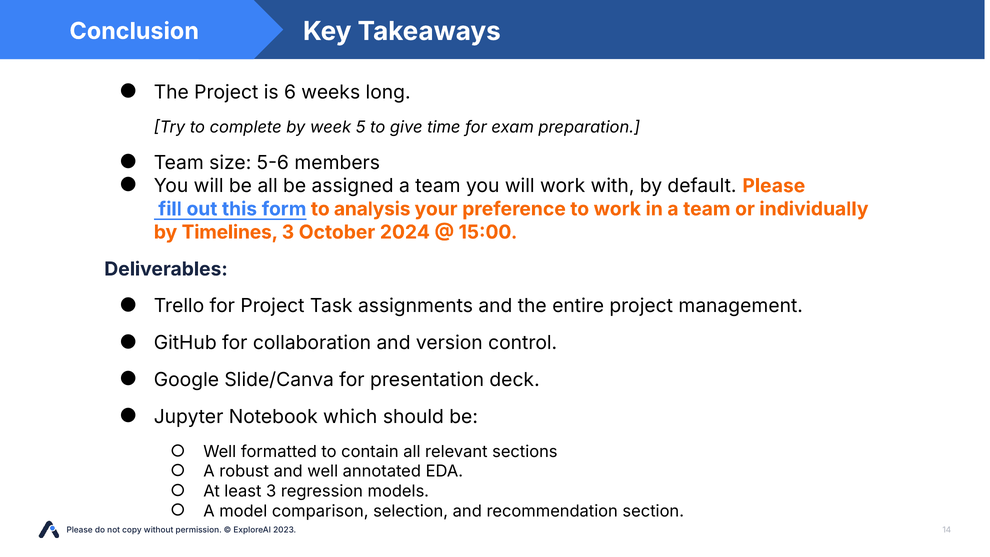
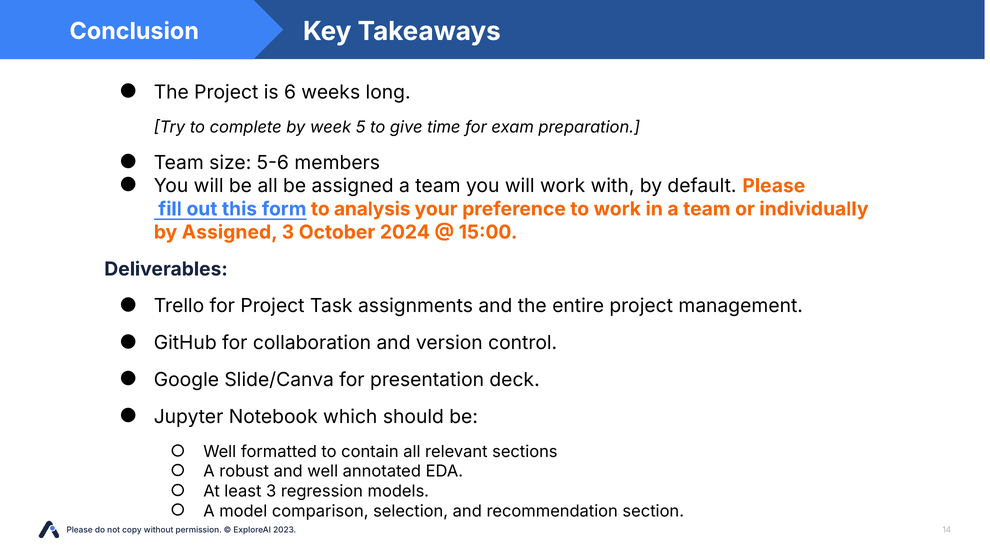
by Timelines: Timelines -> Assigned (230, 232)
